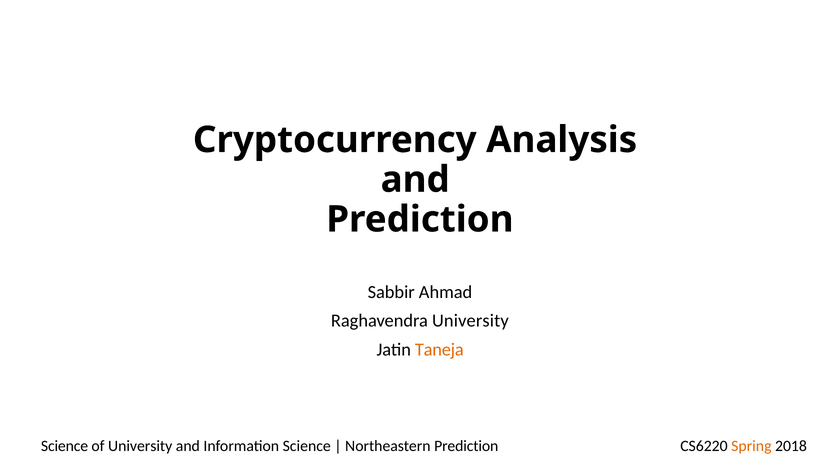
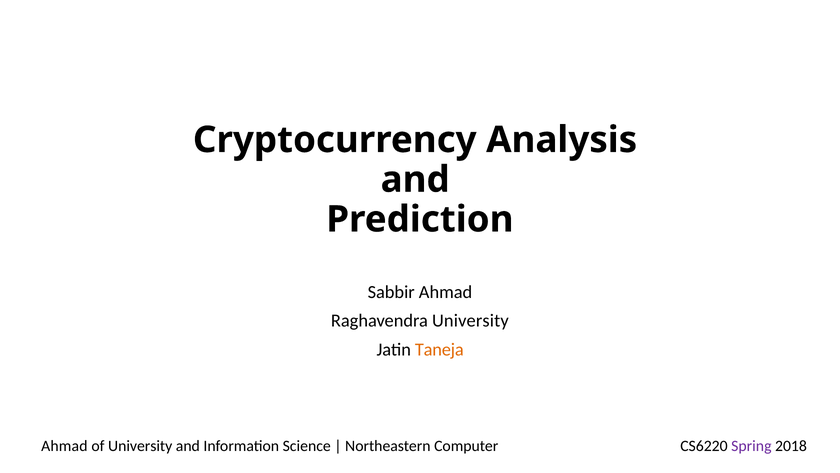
Science: Science -> Ahmad (64, 446)
Northeastern Prediction: Prediction -> Computer (466, 446)
Spring colour: orange -> purple (751, 446)
